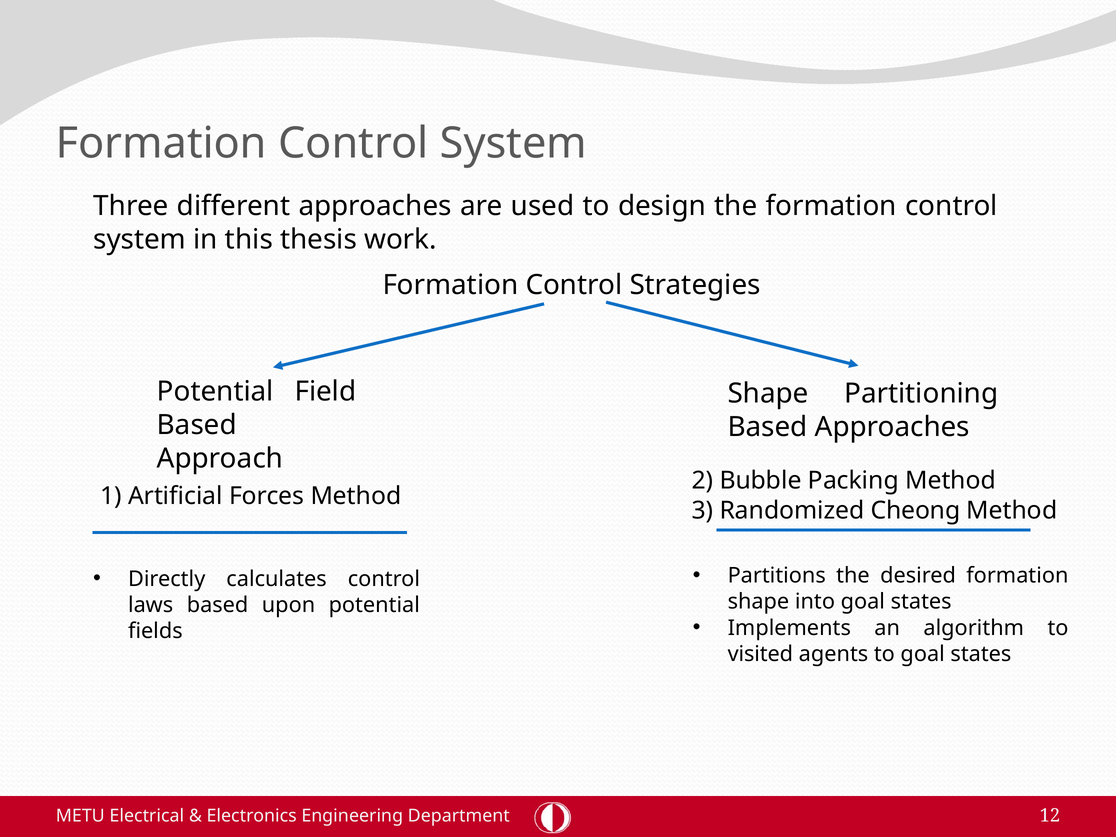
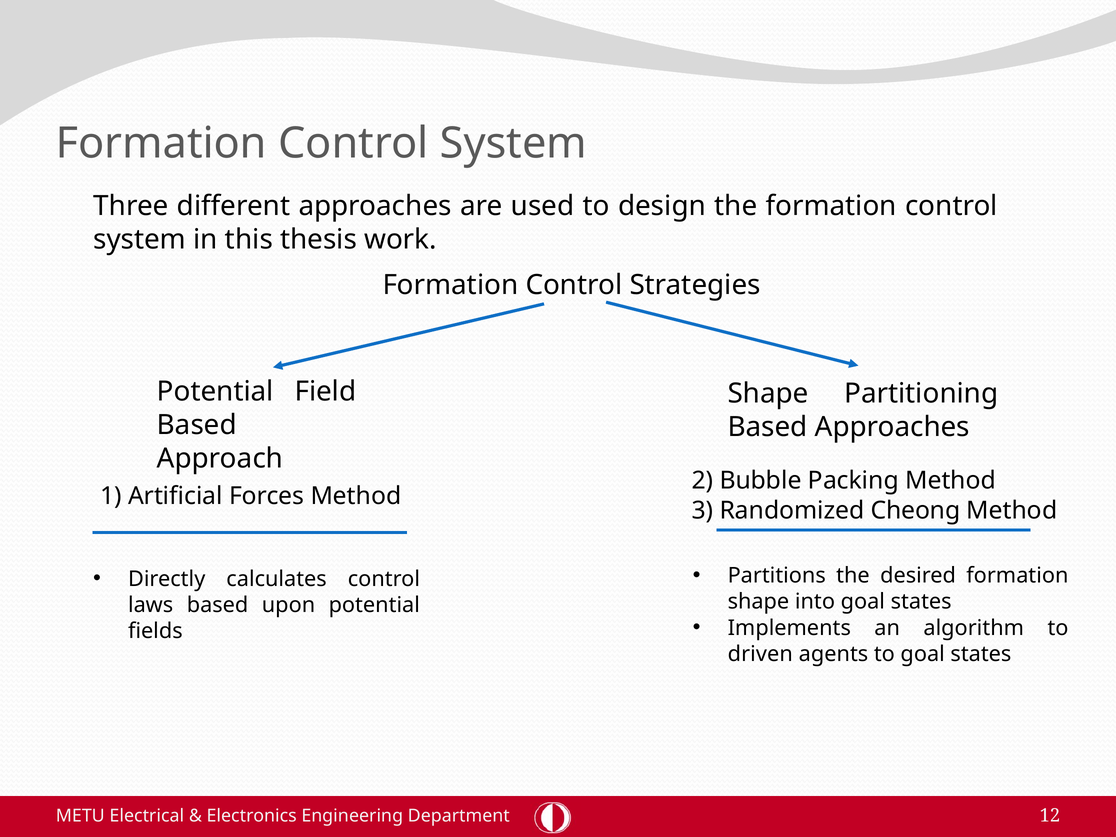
visited: visited -> driven (760, 654)
